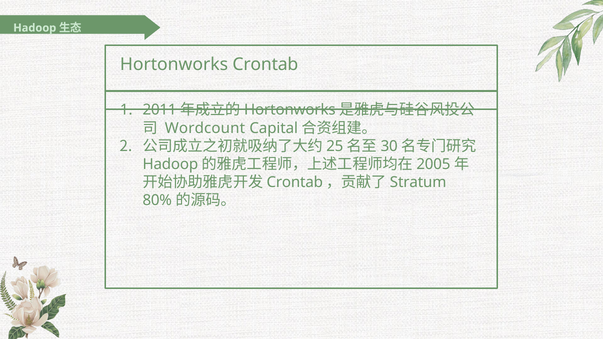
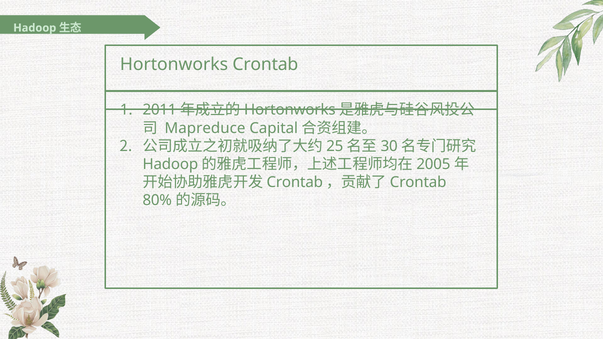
Wordcount: Wordcount -> Mapreduce (205, 128)
Stratum: Stratum -> Crontab (418, 182)
